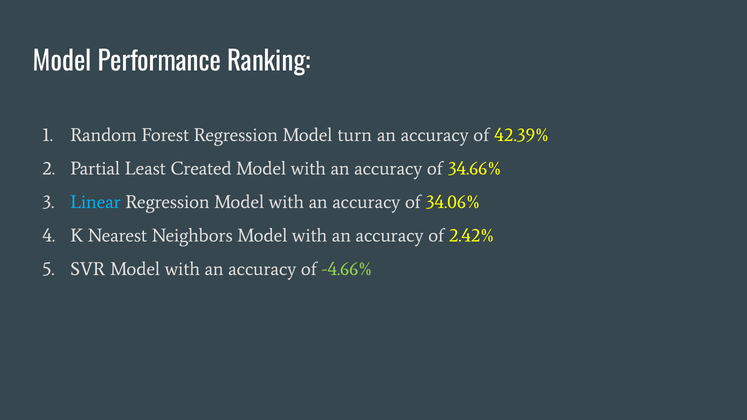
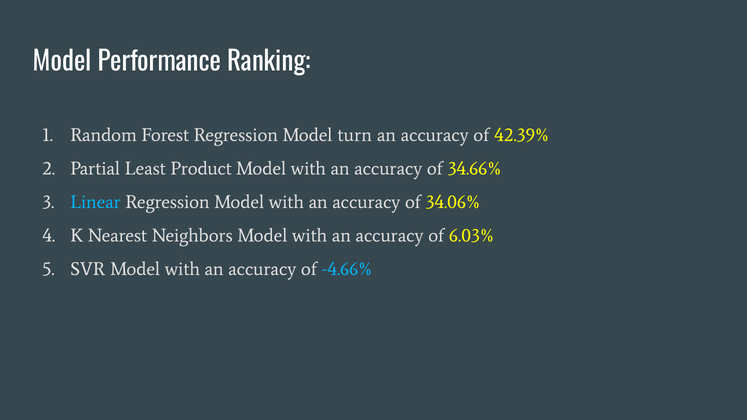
Created: Created -> Product (201, 169)
2.42%: 2.42% -> 6.03% (472, 236)
-4.66% colour: light green -> light blue (347, 269)
